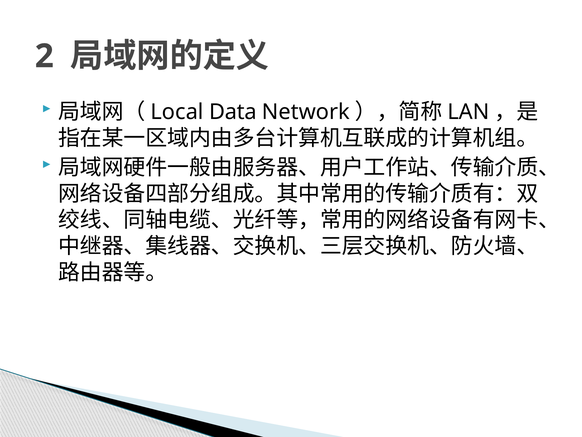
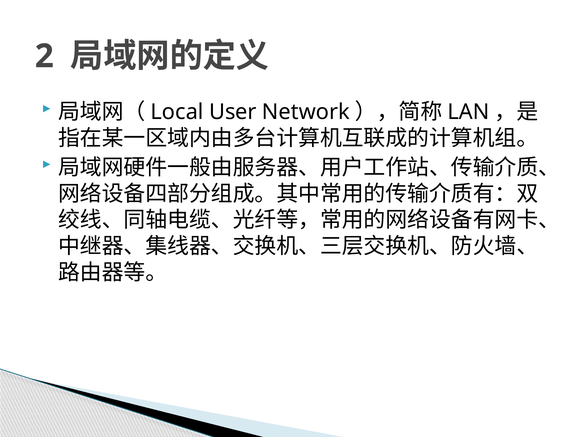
Data: Data -> User (233, 112)
